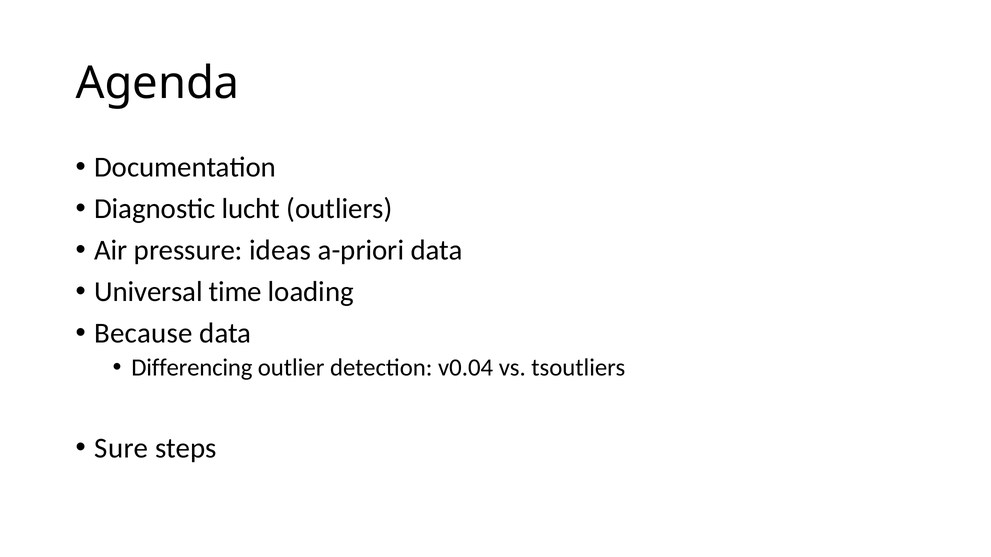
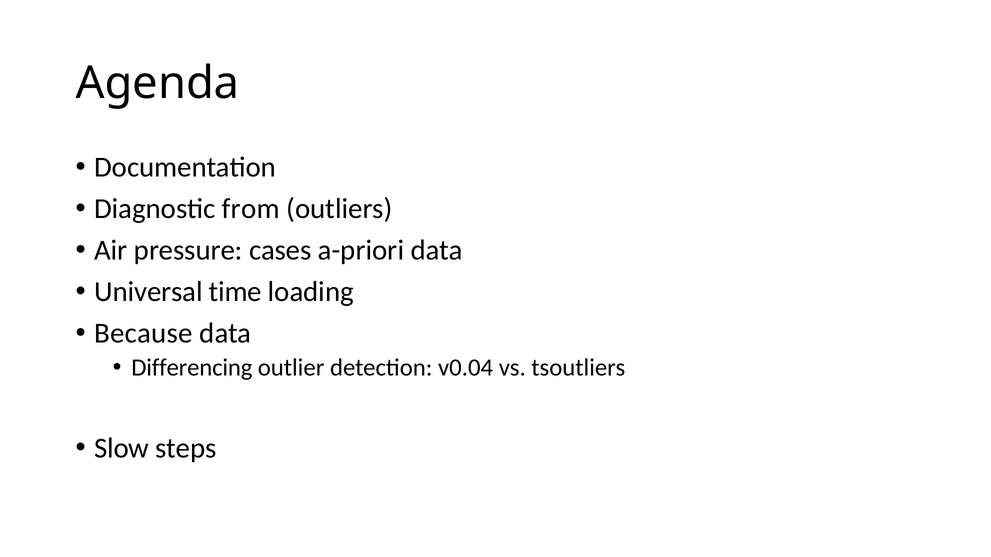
lucht: lucht -> from (251, 209)
ideas: ideas -> cases (280, 250)
Sure: Sure -> Slow (122, 448)
